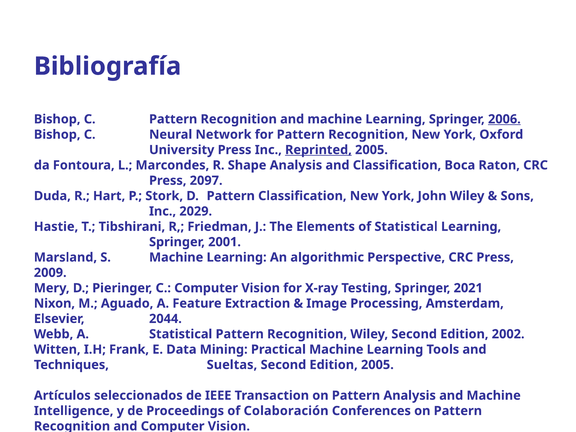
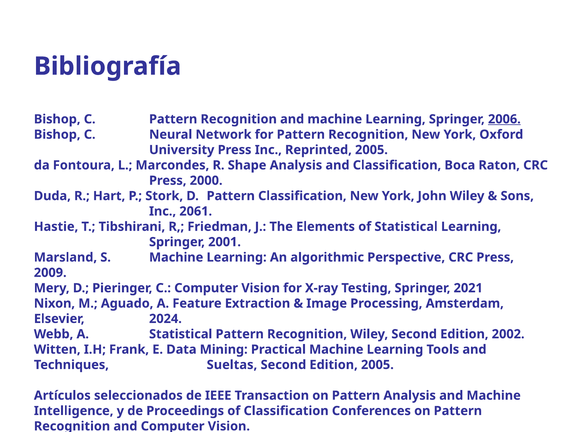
Reprinted underline: present -> none (318, 150)
2097: 2097 -> 2000 (206, 181)
2029: 2029 -> 2061 (196, 211)
2044: 2044 -> 2024 (165, 319)
of Colaboración: Colaboración -> Classification (286, 411)
